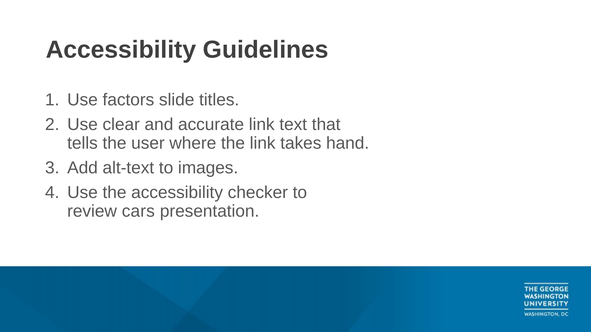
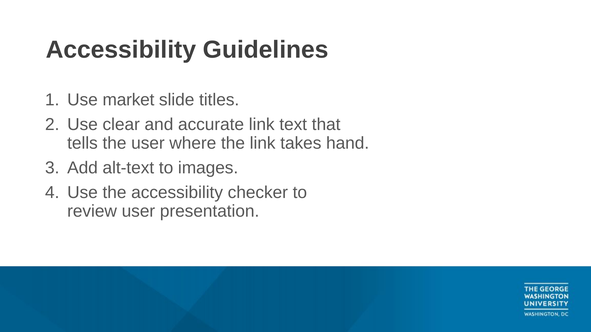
factors: factors -> market (129, 100)
review cars: cars -> user (138, 212)
